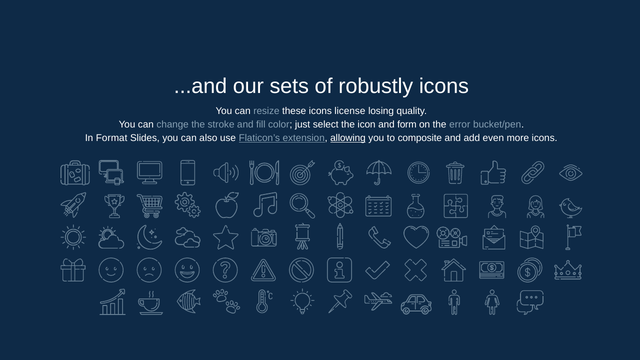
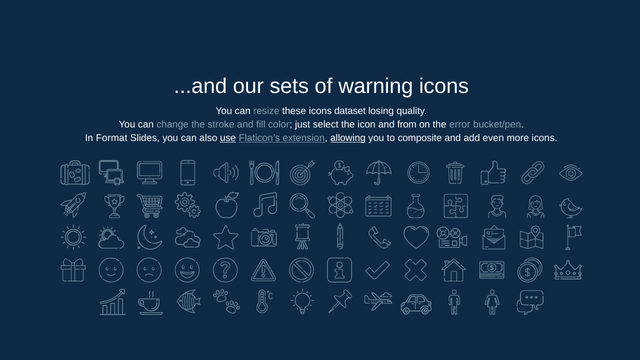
robustly: robustly -> warning (376, 86)
license: license -> dataset (350, 111)
form: form -> from (407, 124)
use underline: none -> present (228, 138)
